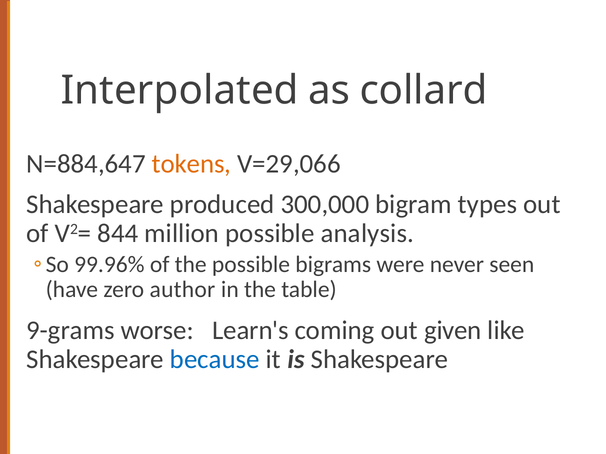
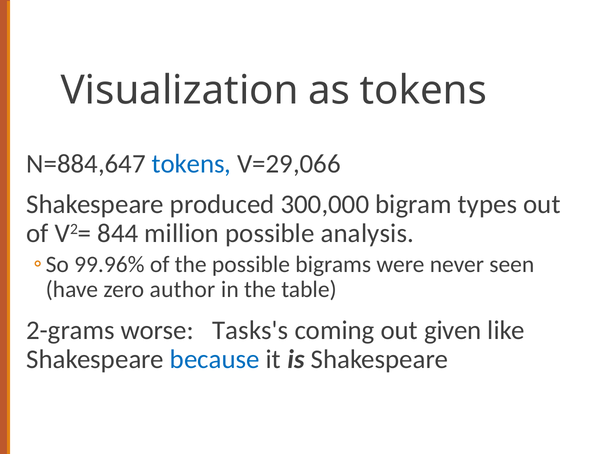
Interpolated: Interpolated -> Visualization (180, 91)
as collard: collard -> tokens (423, 91)
tokens colour: orange -> blue (191, 164)
9-grams: 9-grams -> 2-grams (70, 331)
Learn's: Learn's -> Tasks's (250, 331)
